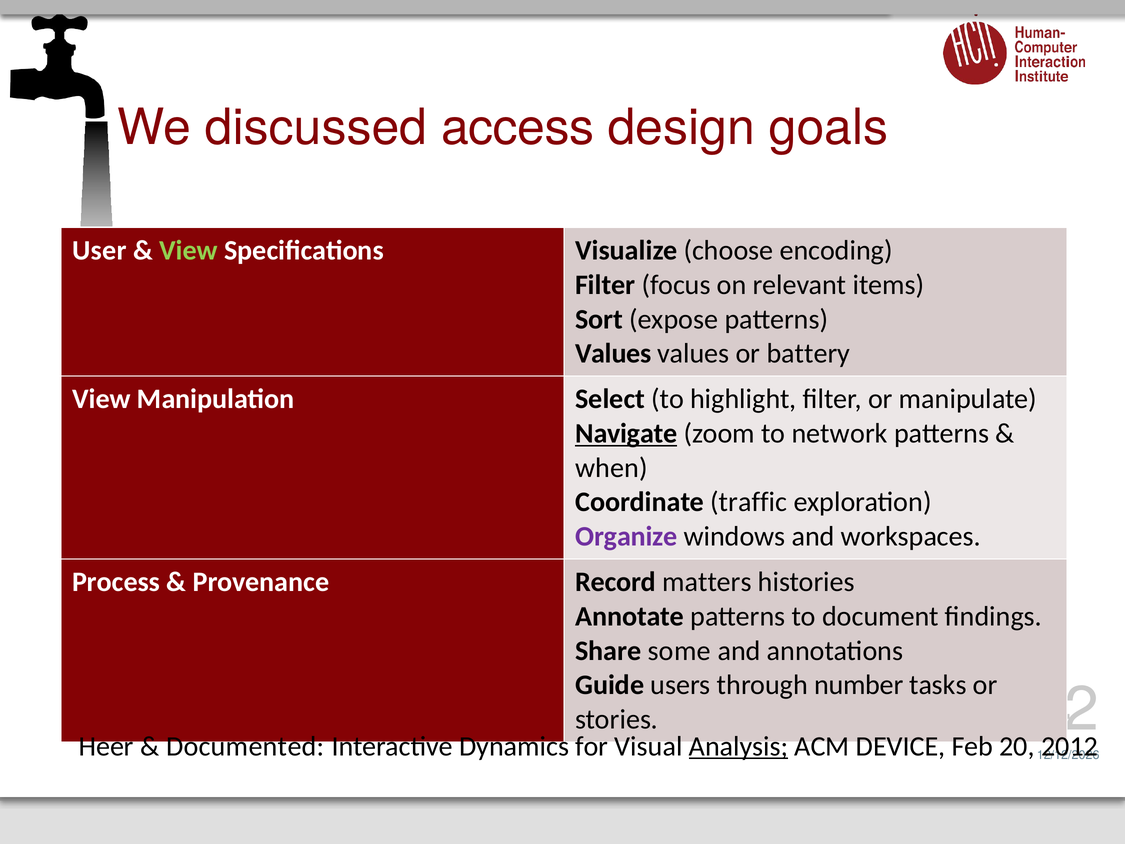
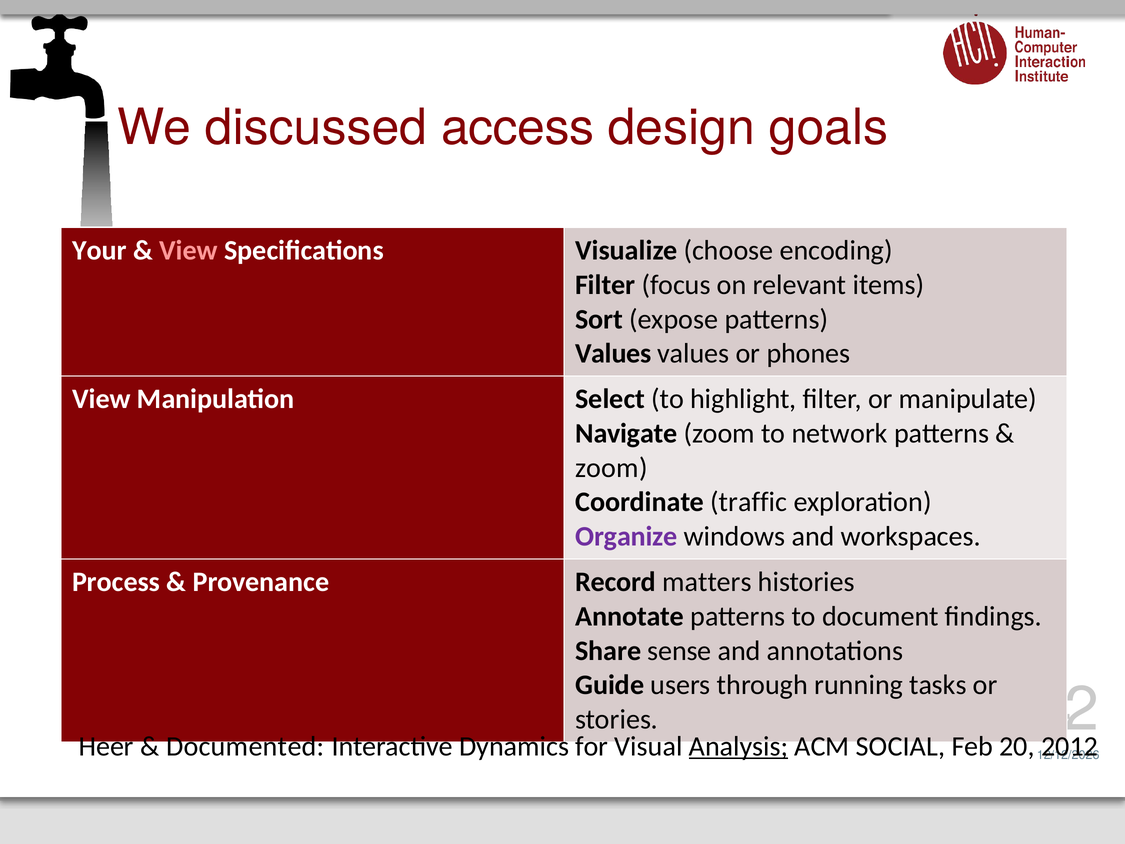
User: User -> Your (100, 250)
View colour: light green -> pink (189, 250)
battery: battery -> phones (808, 353)
Navigate underline: present -> none (626, 433)
when: when -> zoom (611, 468)
some: some -> sense (679, 651)
number: number -> running (859, 685)
DEVICE: DEVICE -> SOCIAL (900, 746)
